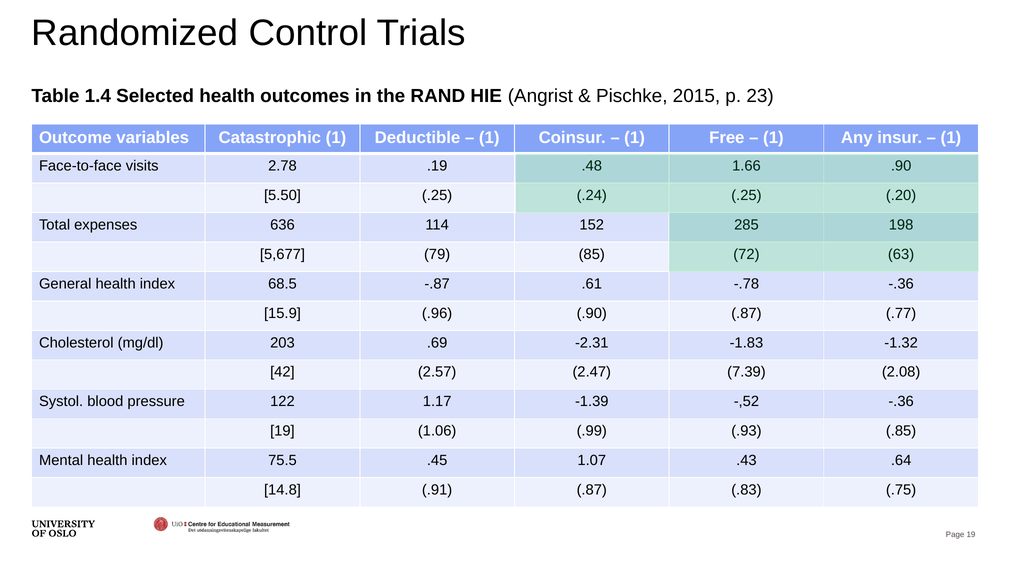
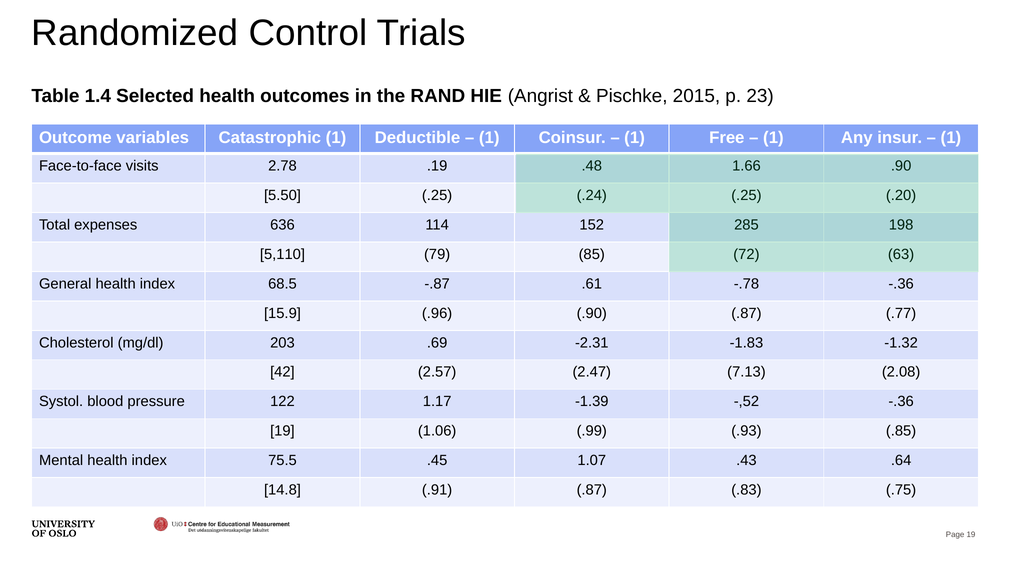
5,677: 5,677 -> 5,110 (282, 254)
7.39: 7.39 -> 7.13 (746, 372)
